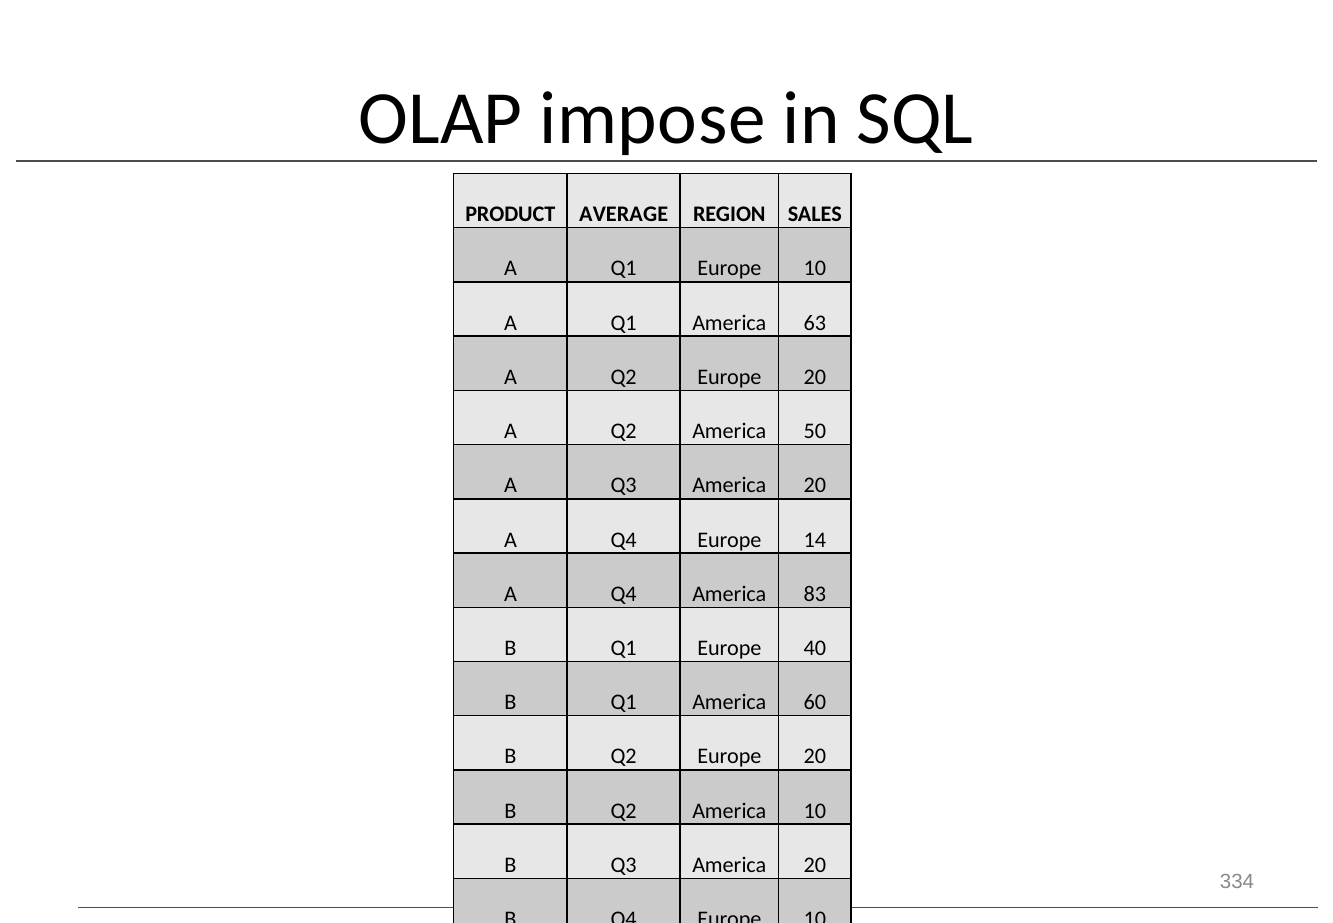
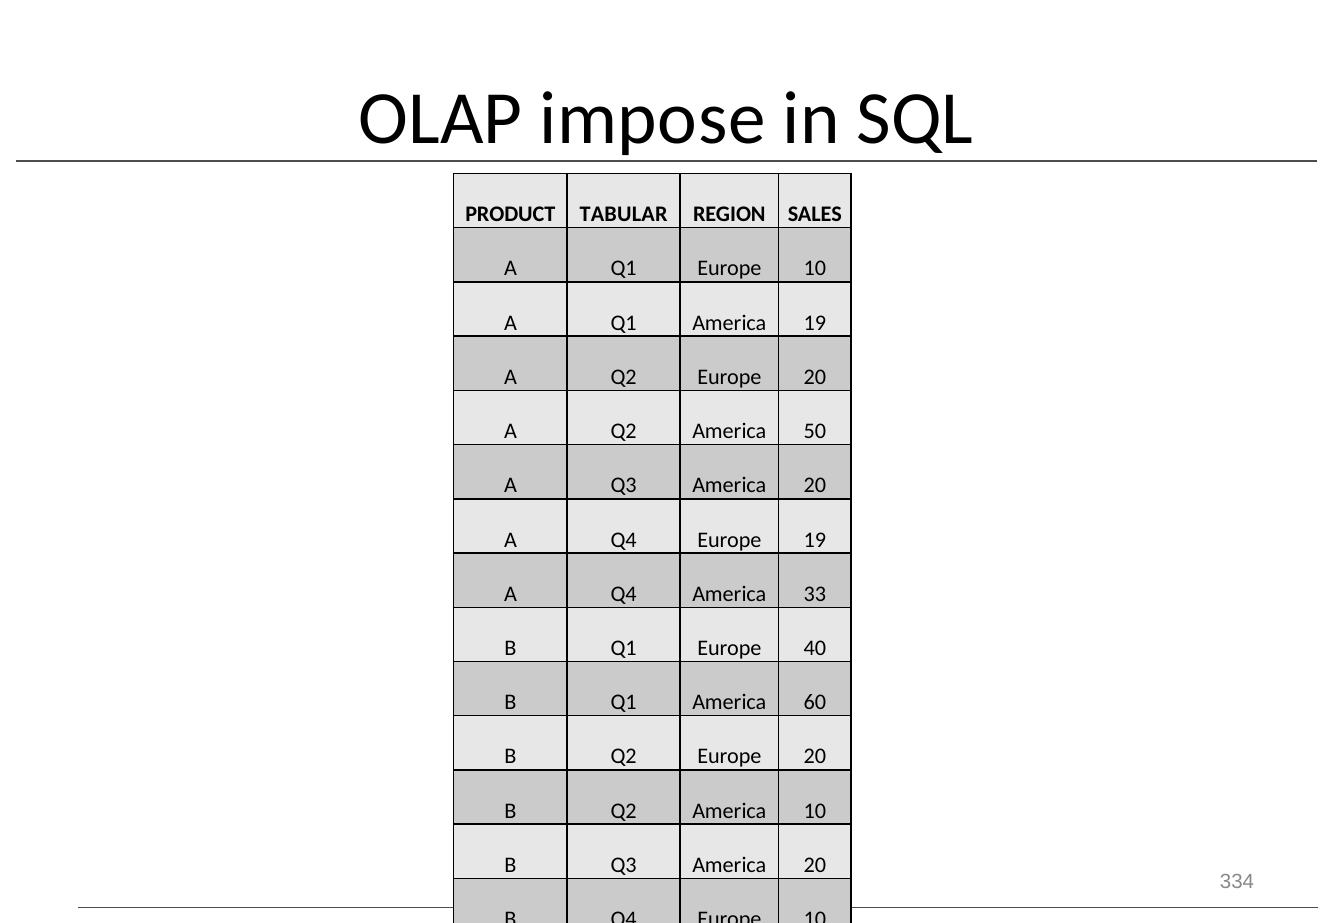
AVERAGE: AVERAGE -> TABULAR (624, 214)
America 63: 63 -> 19 (815, 323)
Europe 14: 14 -> 19 (815, 540)
83: 83 -> 33 (815, 594)
